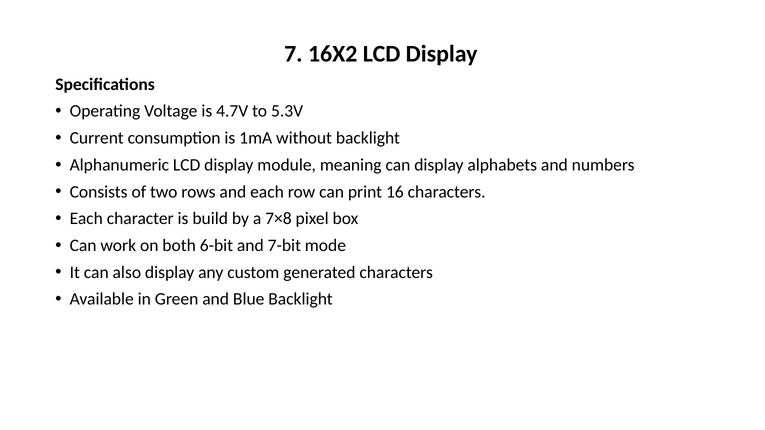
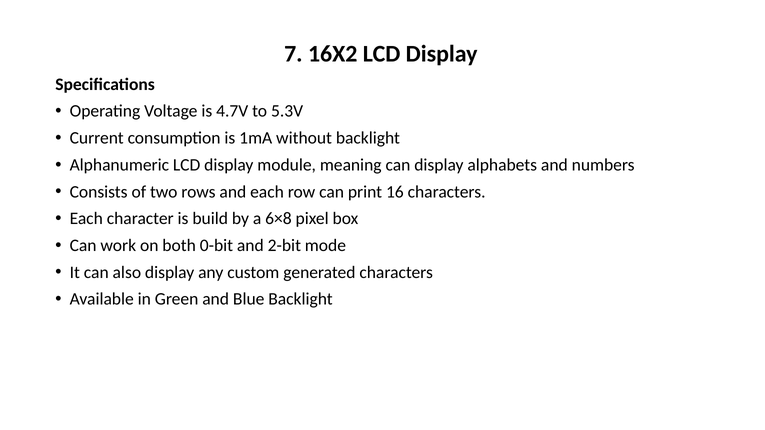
7×8: 7×8 -> 6×8 (278, 219)
6-bit: 6-bit -> 0-bit (216, 246)
7-bit: 7-bit -> 2-bit (284, 246)
